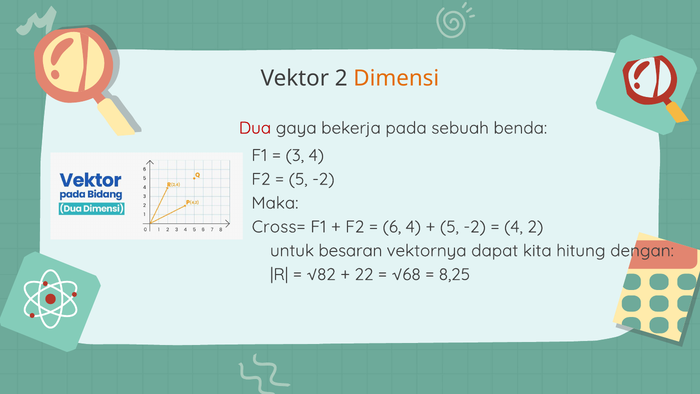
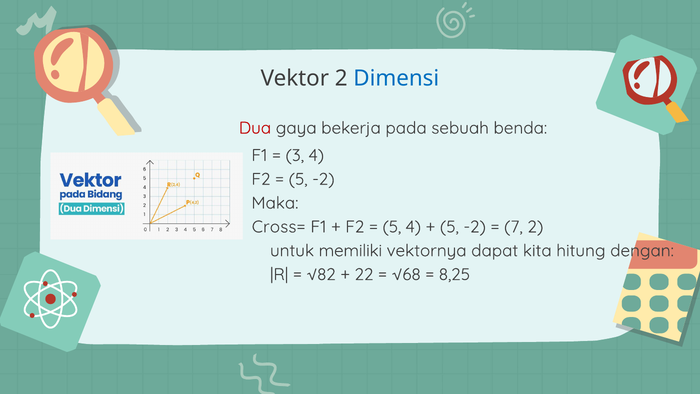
Dimensi colour: orange -> blue (396, 78)
6: 6 -> 5 (392, 227)
4: 4 -> 7 (513, 227)
besaran: besaran -> memiliki (350, 251)
